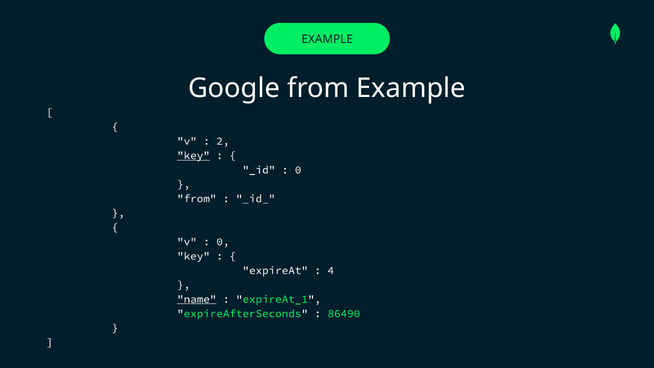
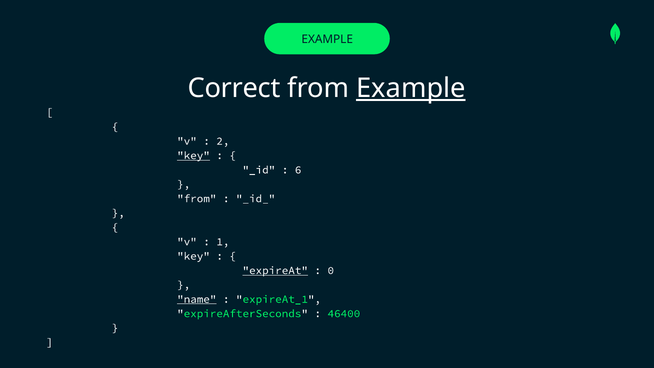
Google: Google -> Correct (234, 88)
Example underline: none -> present (411, 88)
0: 0 -> 6 (298, 170)
0: 0 -> 1 (223, 242)
expireAt underline: none -> present (275, 270)
4: 4 -> 0 (331, 270)
86490: 86490 -> 46400 (344, 313)
